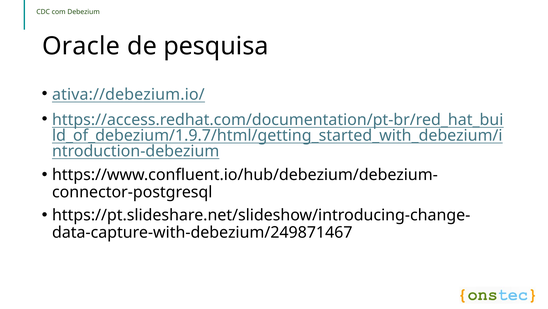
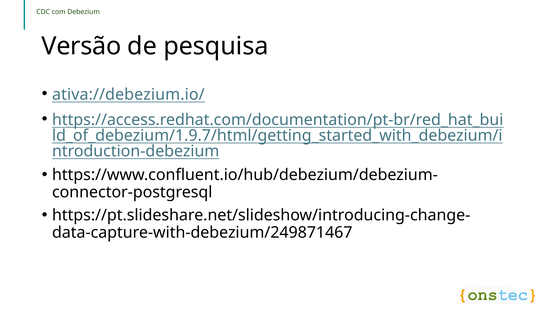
Oracle: Oracle -> Versão (81, 46)
